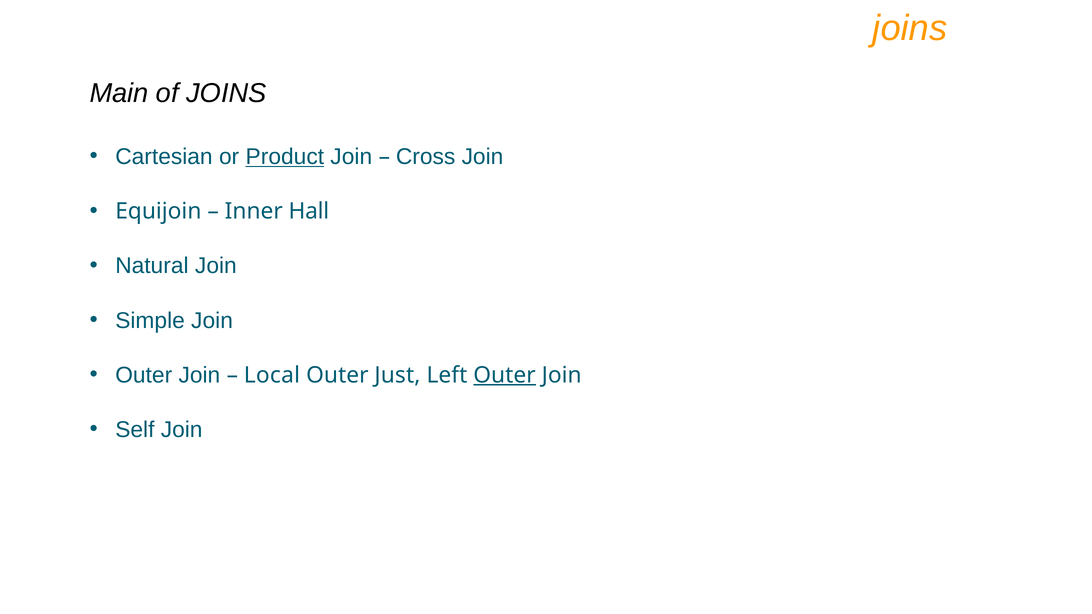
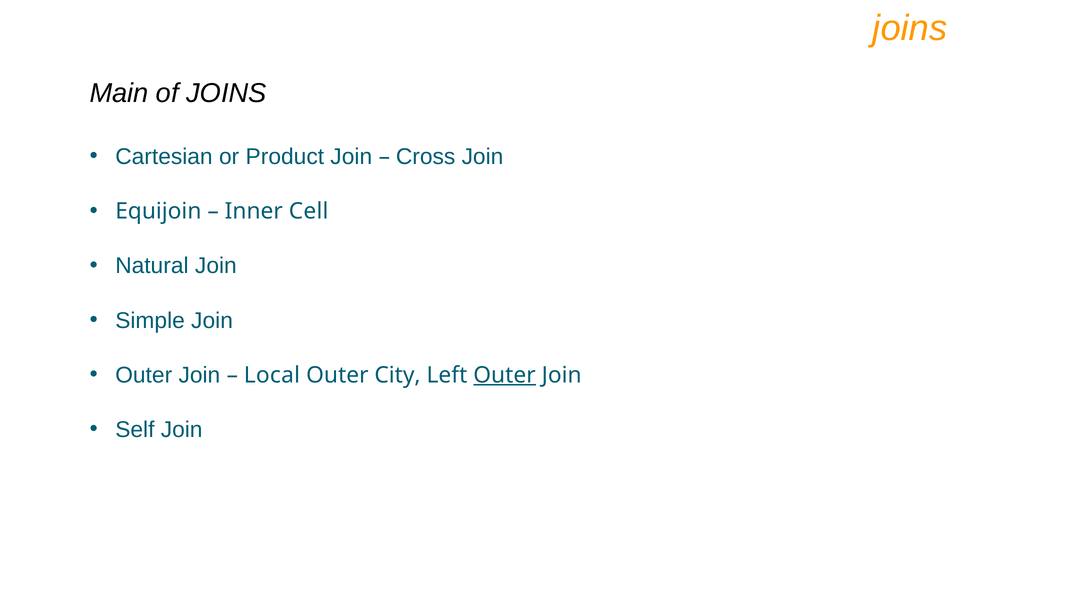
Product underline: present -> none (285, 157)
Hall: Hall -> Cell (309, 211)
Just: Just -> City (398, 375)
